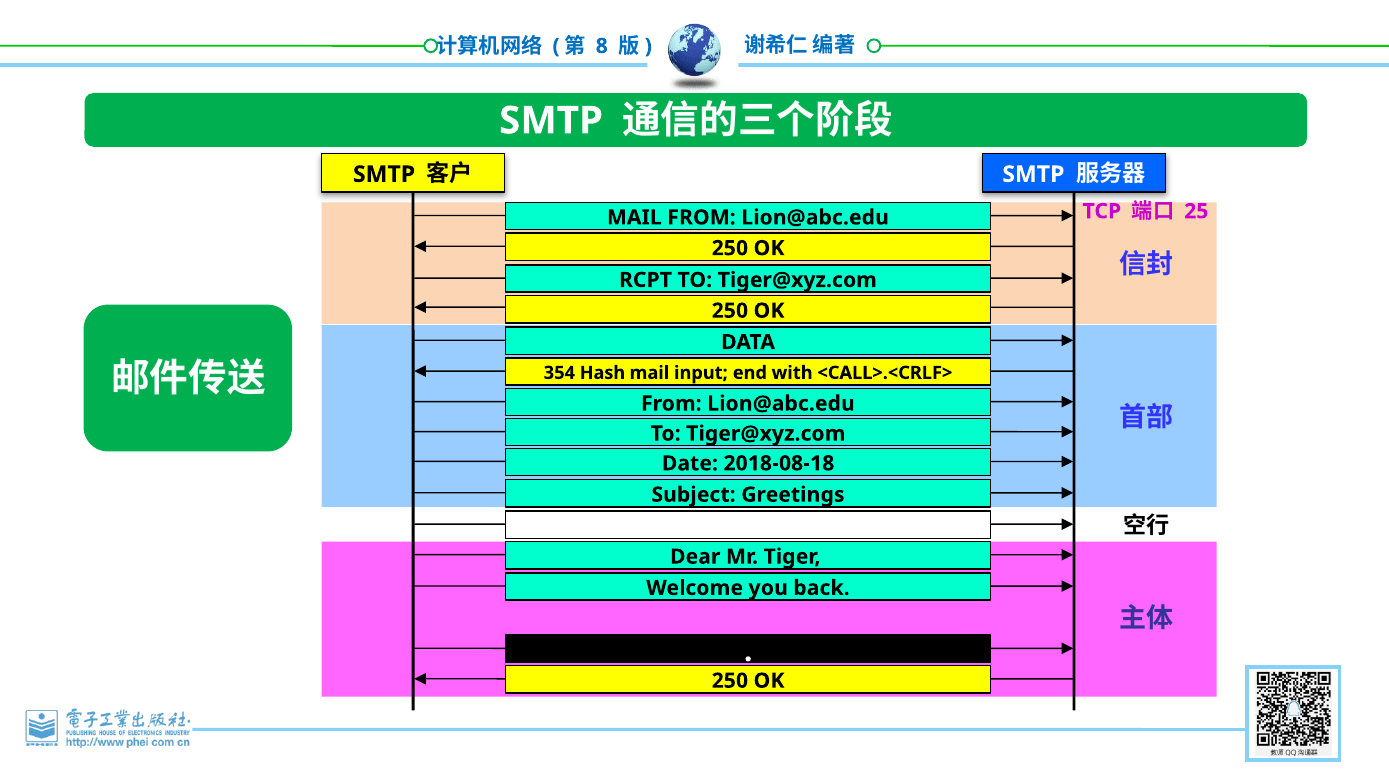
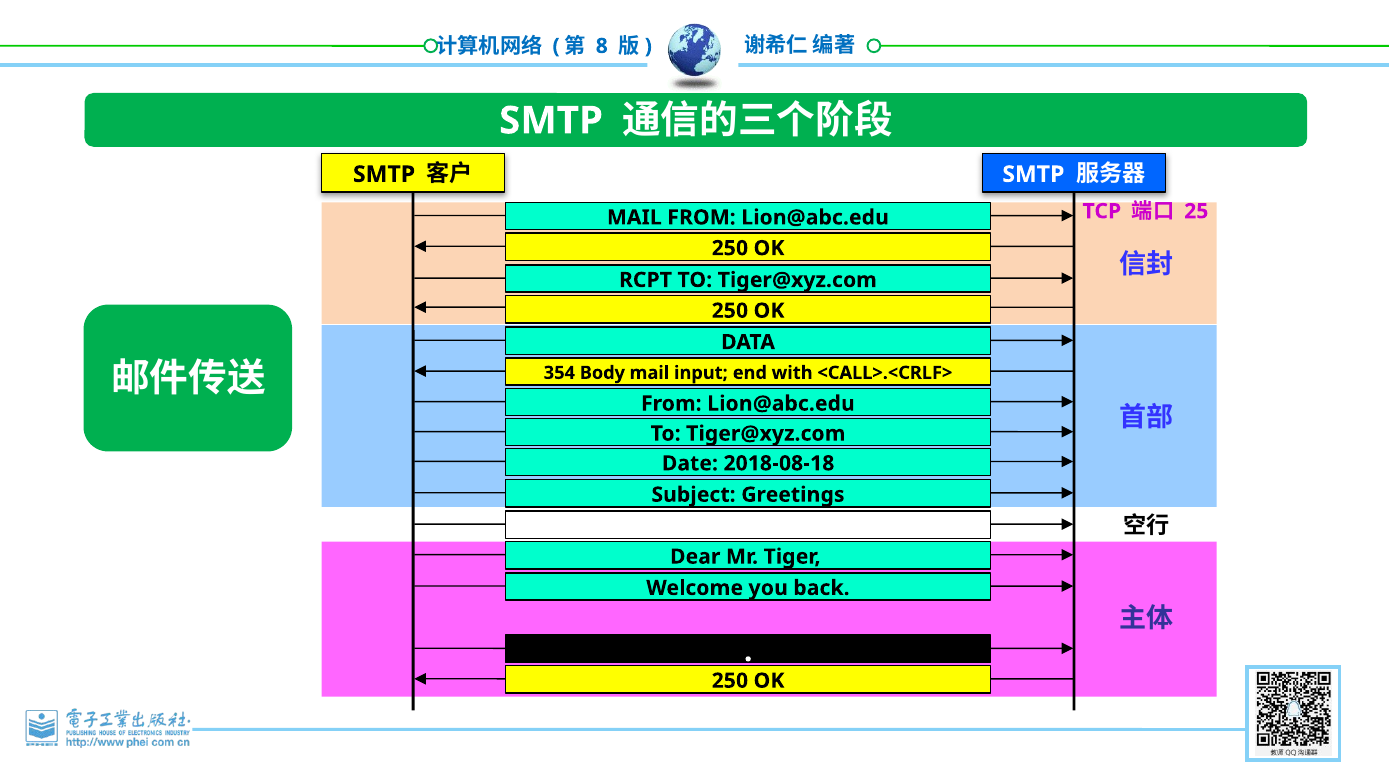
Hash: Hash -> Body (602, 373)
